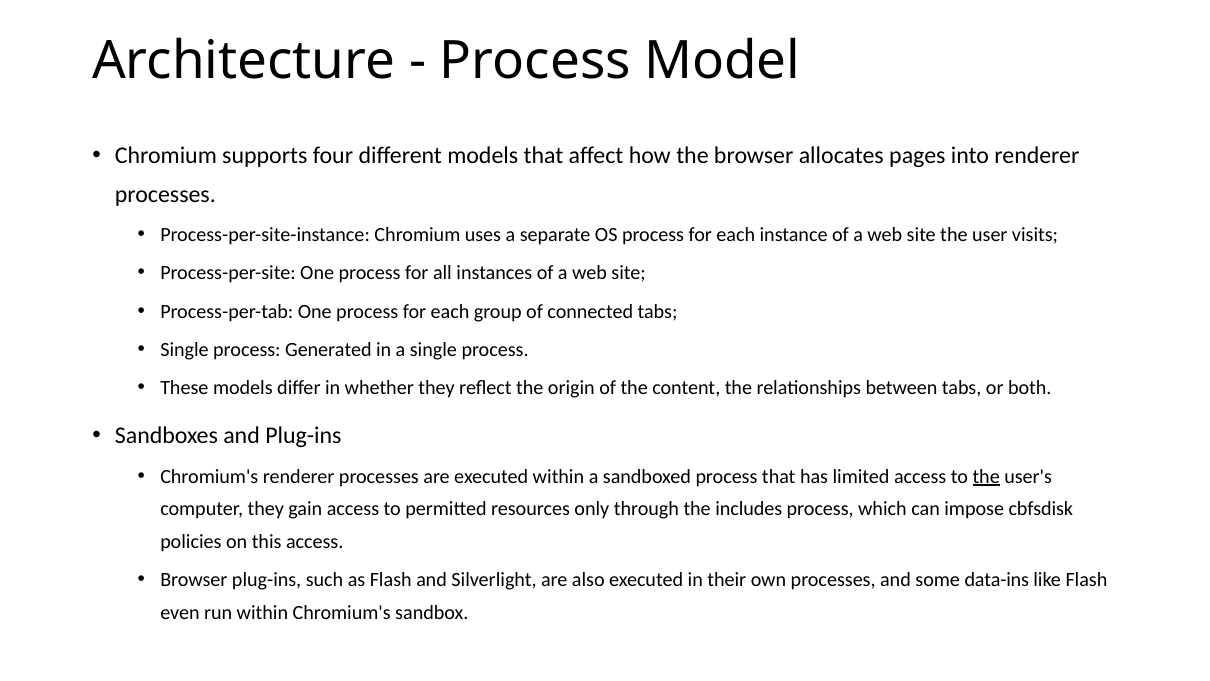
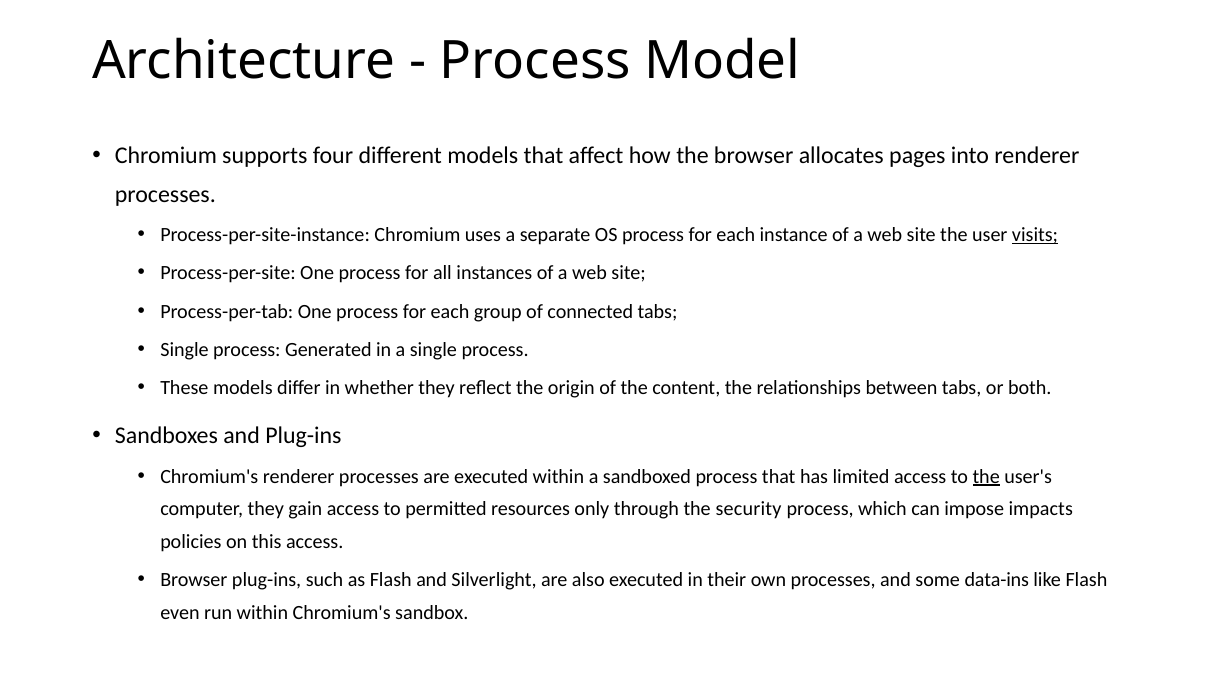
visits underline: none -> present (1035, 235)
includes: includes -> security (749, 509)
cbfsdisk: cbfsdisk -> impacts (1041, 509)
